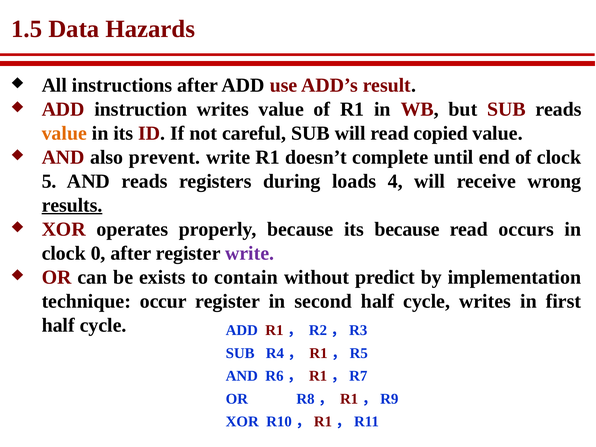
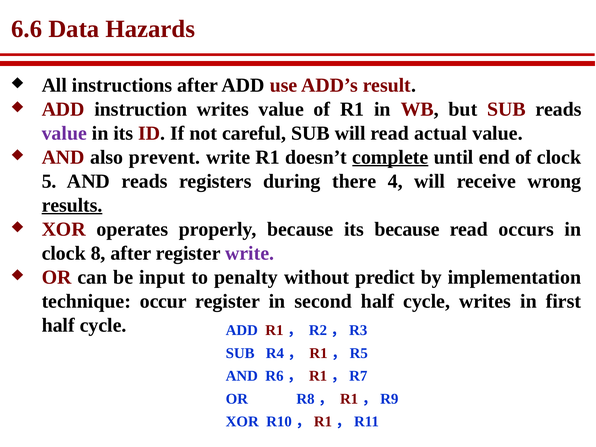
1.5: 1.5 -> 6.6 (27, 29)
value colour: orange -> purple (64, 133)
copied: copied -> actual (440, 133)
complete underline: none -> present (390, 157)
loads: loads -> there (354, 181)
0: 0 -> 8 (98, 253)
exists: exists -> input (162, 277)
contain: contain -> penalty (246, 277)
